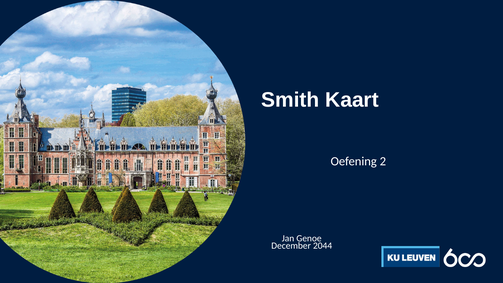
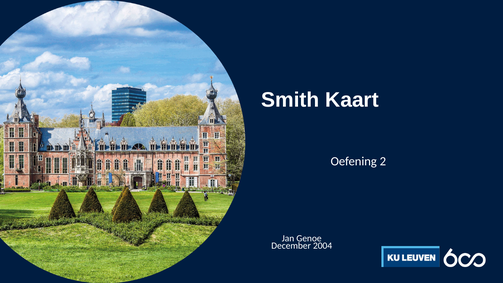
2044: 2044 -> 2004 (323, 246)
